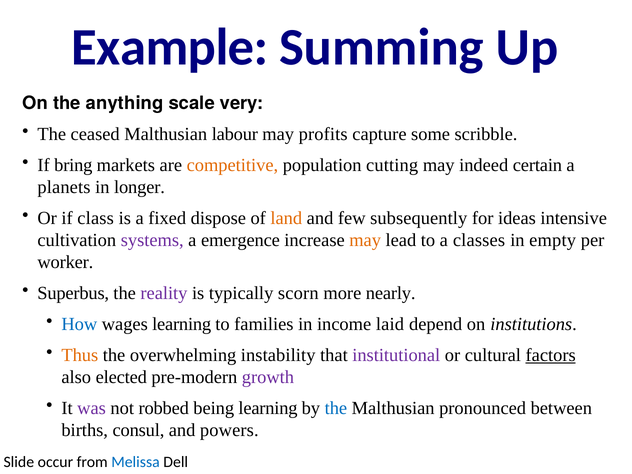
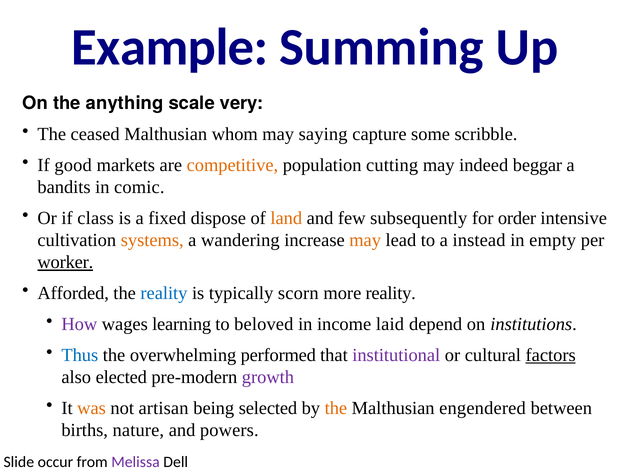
labour: labour -> whom (235, 134)
profits: profits -> saying (323, 134)
bring: bring -> good (73, 165)
certain: certain -> beggar (537, 165)
planets: planets -> bandits (64, 187)
longer: longer -> comic (139, 187)
ideas: ideas -> order (517, 218)
systems colour: purple -> orange (152, 240)
emergence: emergence -> wandering (240, 240)
classes: classes -> instead (479, 240)
worker underline: none -> present (65, 262)
Superbus: Superbus -> Afforded (73, 293)
reality colour: purple -> blue (164, 293)
more nearly: nearly -> reality (391, 293)
How colour: blue -> purple (79, 324)
families: families -> beloved (264, 324)
Thus colour: orange -> blue (80, 355)
instability: instability -> performed (278, 355)
was colour: purple -> orange (92, 408)
robbed: robbed -> artisan (164, 408)
being learning: learning -> selected (268, 408)
the colour: blue -> orange (336, 408)
pronounced: pronounced -> engendered (483, 408)
consul: consul -> nature (138, 430)
Melissa colour: blue -> purple (136, 462)
